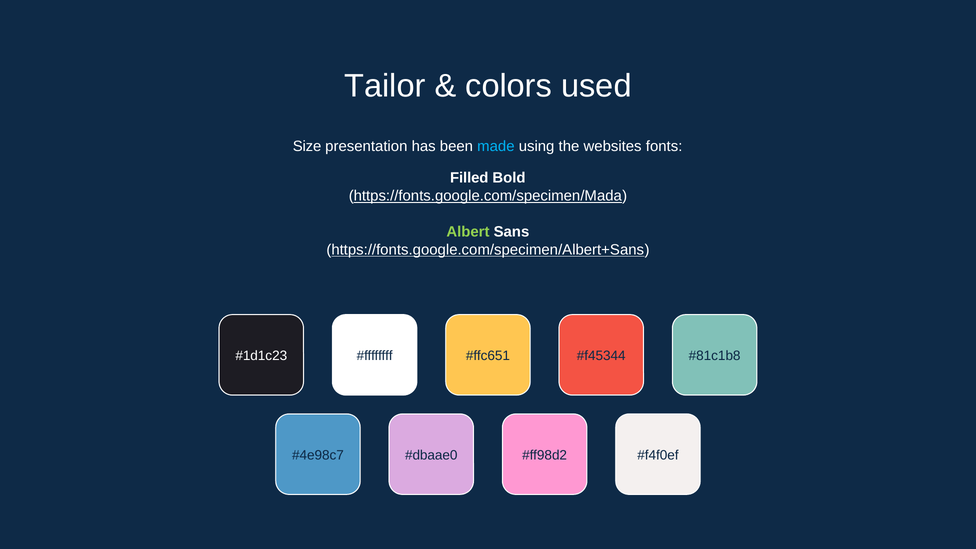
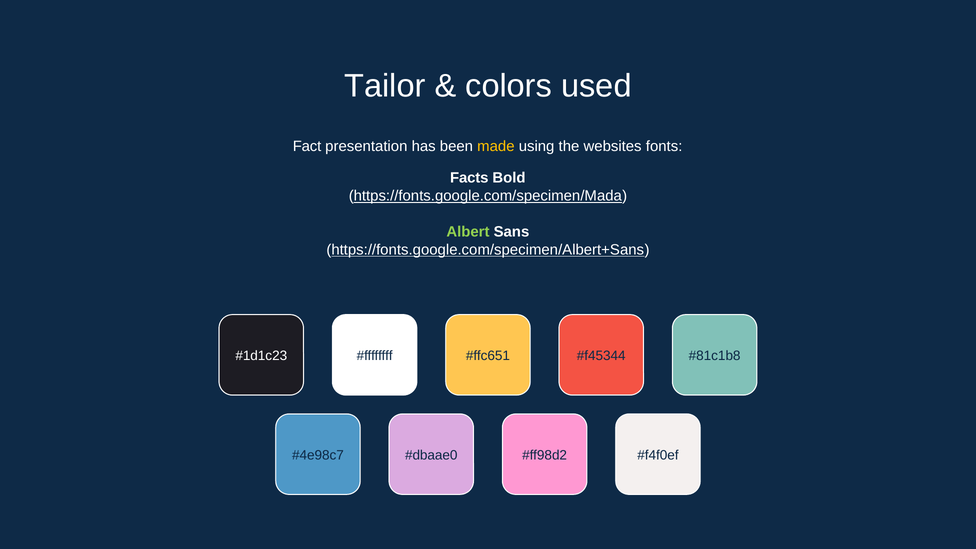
Size: Size -> Fact (307, 147)
made colour: light blue -> yellow (496, 147)
Filled: Filled -> Facts (469, 178)
